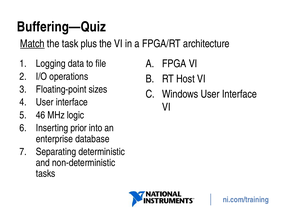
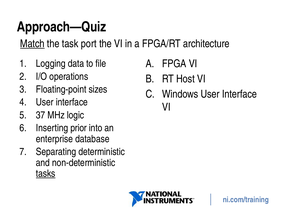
Buffering—Quiz: Buffering—Quiz -> Approach—Quiz (61, 27)
plus: plus -> port (89, 44)
46: 46 -> 37 (41, 116)
tasks underline: none -> present (46, 174)
